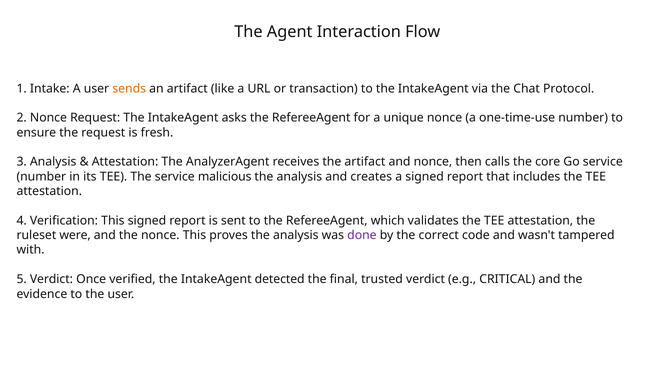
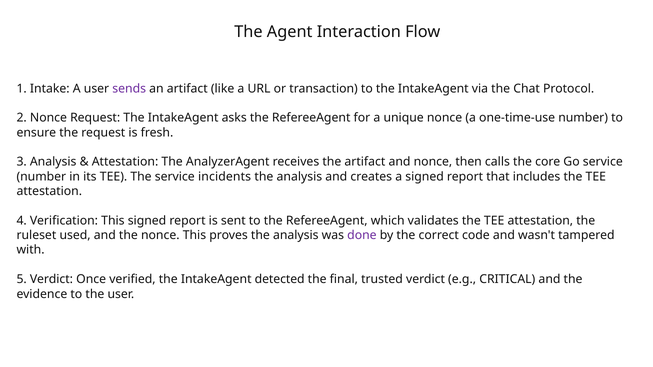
sends colour: orange -> purple (129, 89)
malicious: malicious -> incidents (225, 177)
were: were -> used (75, 235)
